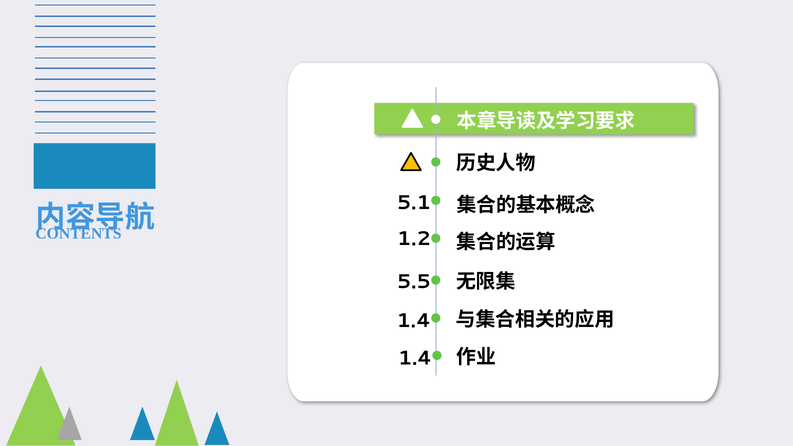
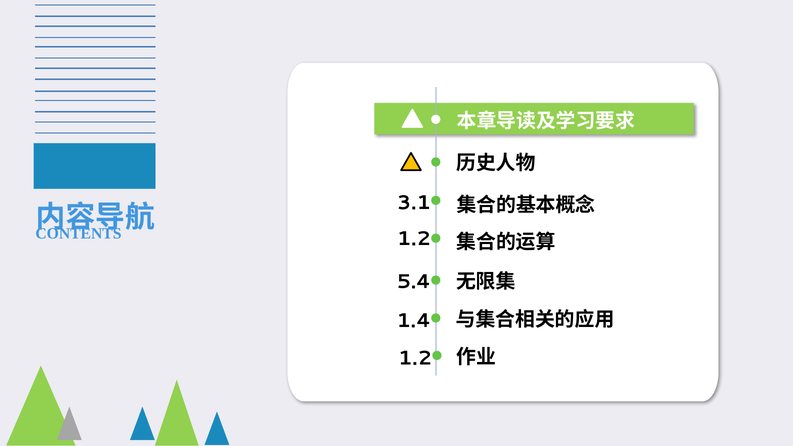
5.1: 5.1 -> 3.1 (414, 203)
5.5: 5.5 -> 5.4 (414, 281)
1.4: 1.4 -> 1.2 (415, 358)
